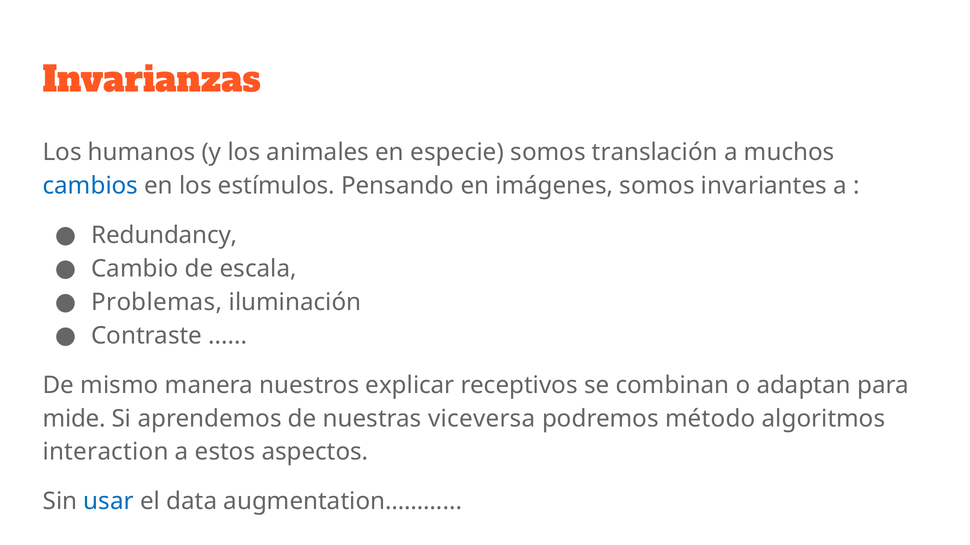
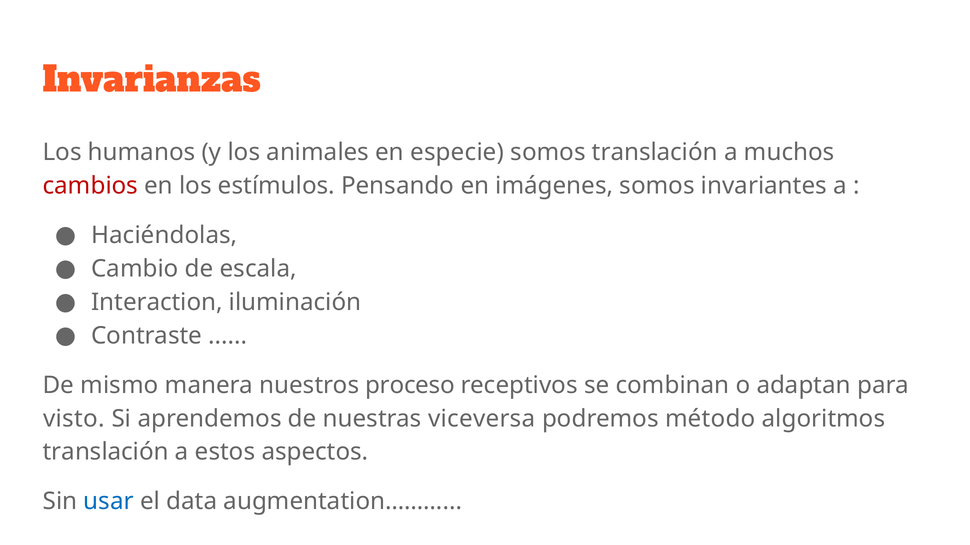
cambios colour: blue -> red (90, 186)
Redundancy: Redundancy -> Haciéndolas (164, 236)
Problemas: Problemas -> Interaction (157, 303)
explicar: explicar -> proceso (410, 386)
mide: mide -> visto (74, 419)
interaction: interaction -> translación (106, 452)
